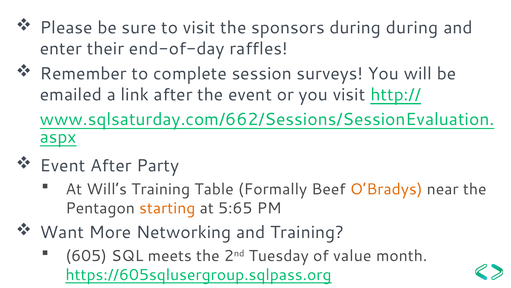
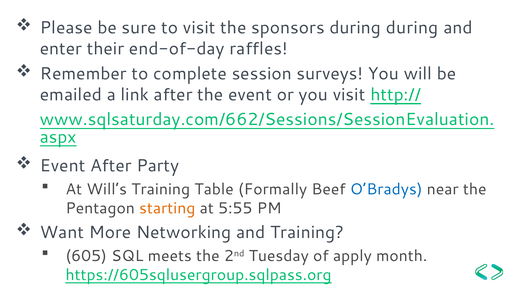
O’Bradys colour: orange -> blue (386, 189)
5:65: 5:65 -> 5:55 (235, 208)
value: value -> apply (352, 255)
